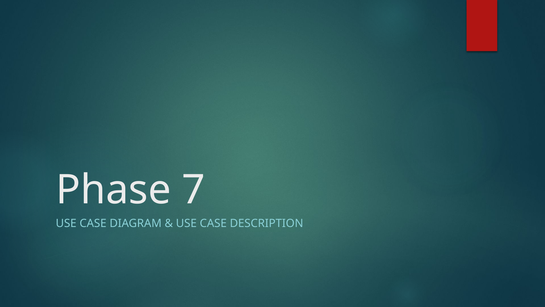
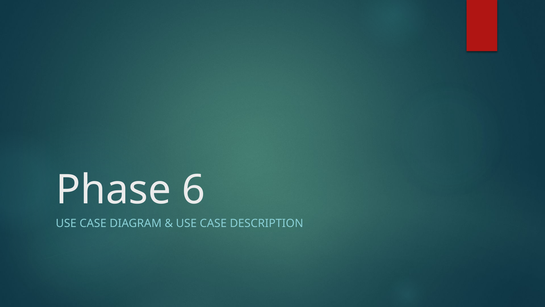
7: 7 -> 6 (194, 190)
